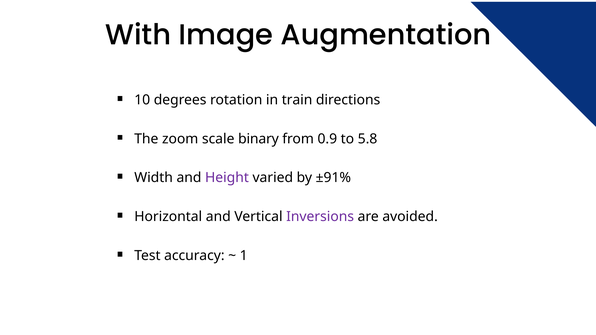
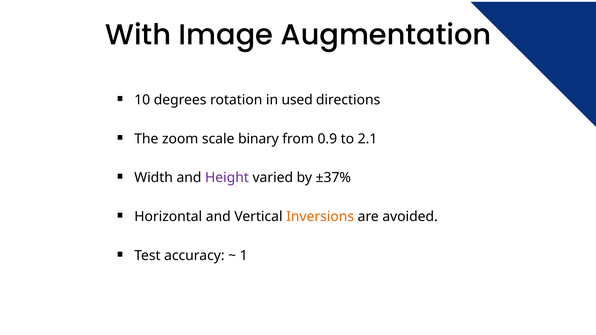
train: train -> used (297, 100)
5.8: 5.8 -> 2.1 (368, 139)
±91%: ±91% -> ±37% (333, 178)
Inversions colour: purple -> orange (320, 217)
